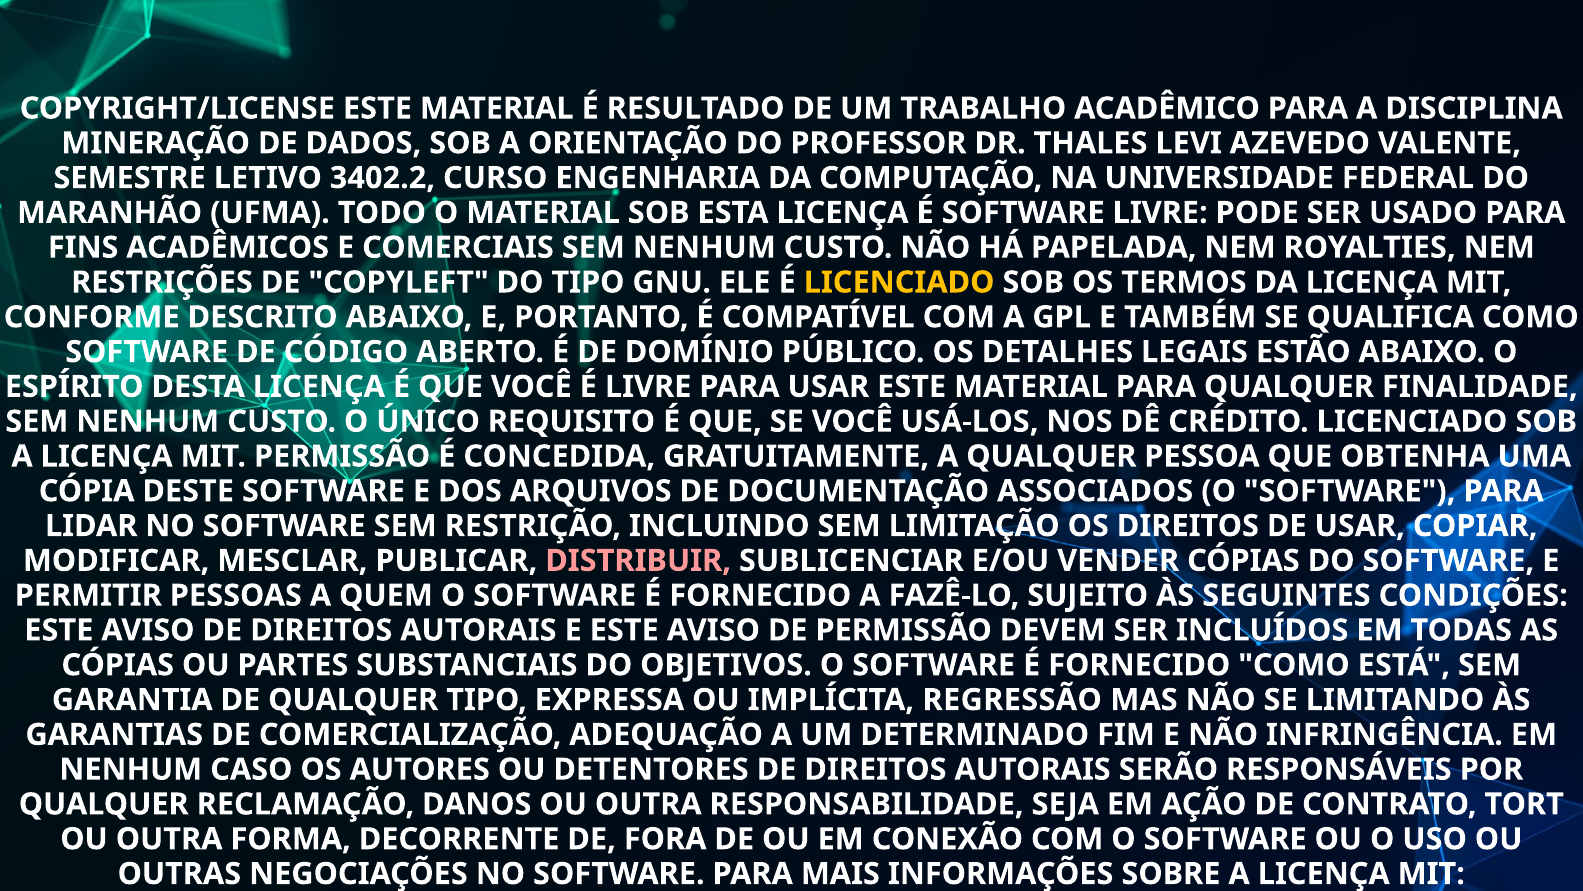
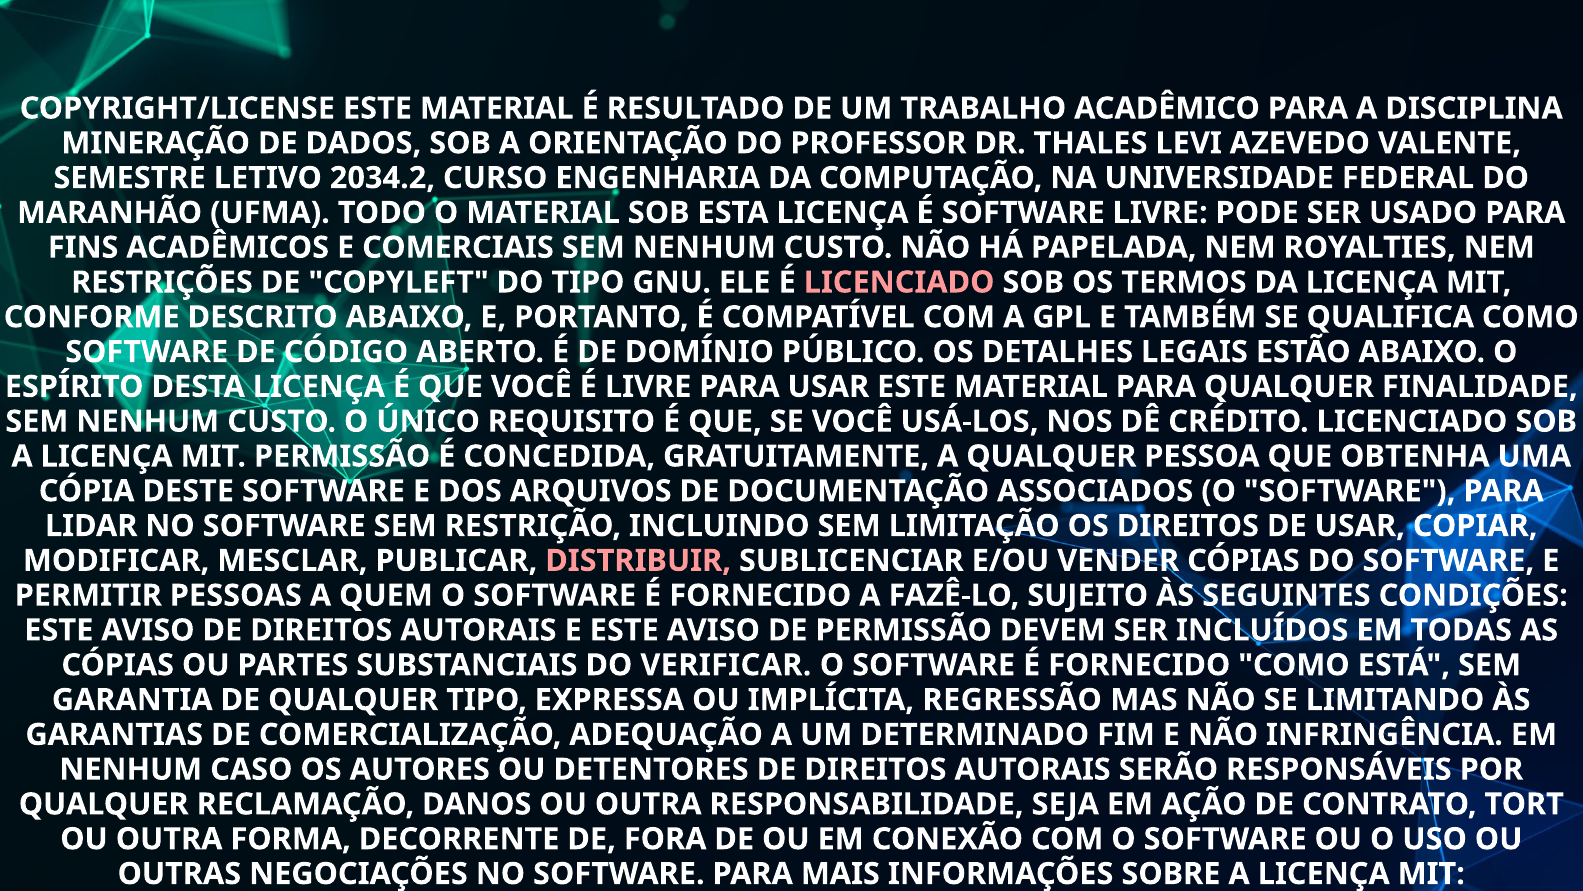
3402.2: 3402.2 -> 2034.2 (382, 178)
LICENCIADO colour: yellow -> pink (899, 282)
OBJETIVOS: OBJETIVOS -> VERIFICAR (726, 665)
